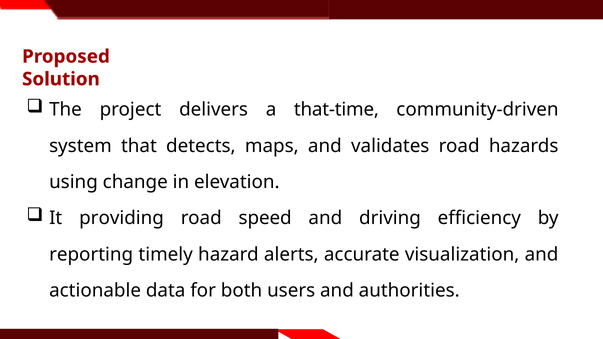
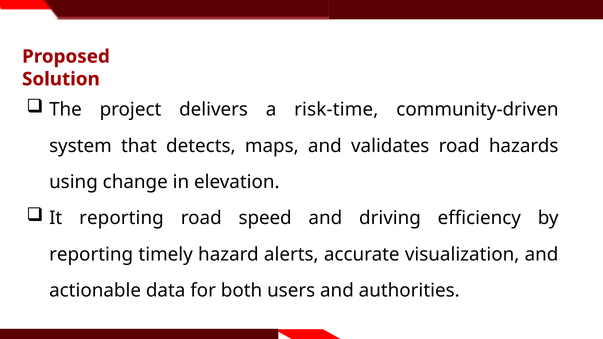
that-time: that-time -> risk-time (336, 110)
It providing: providing -> reporting (121, 218)
